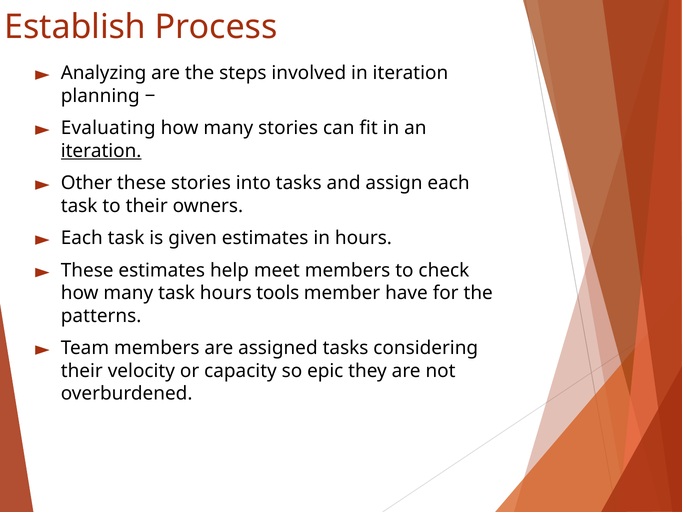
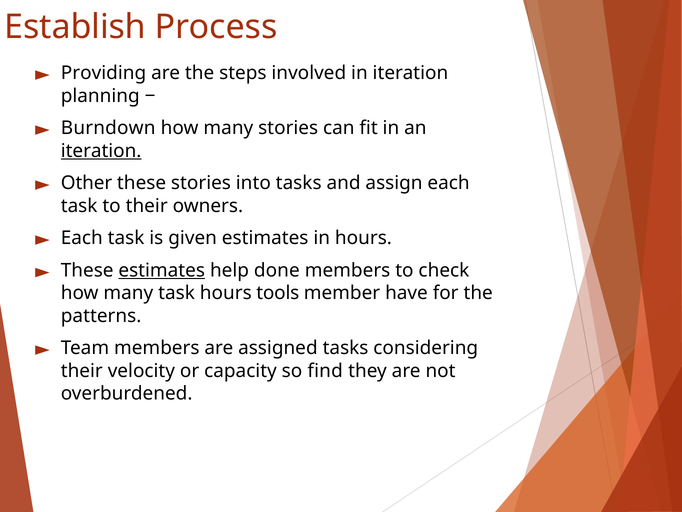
Analyzing: Analyzing -> Providing (104, 73)
Evaluating: Evaluating -> Burndown (108, 128)
estimates underline: none -> present (162, 270)
meet: meet -> done (277, 270)
epic: epic -> find (325, 371)
